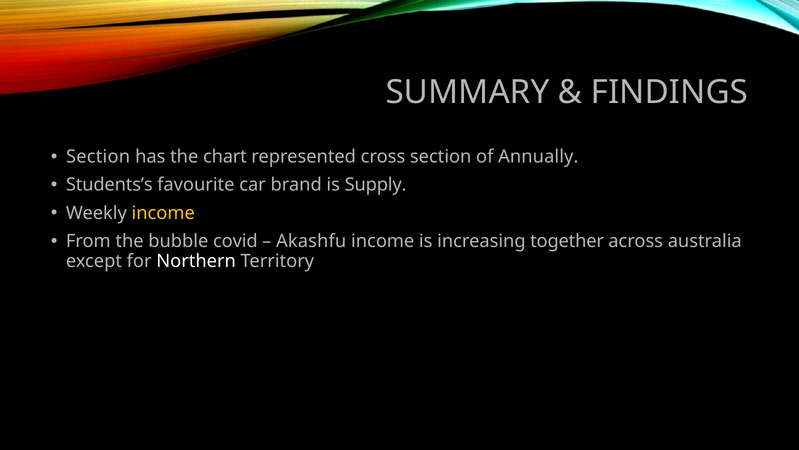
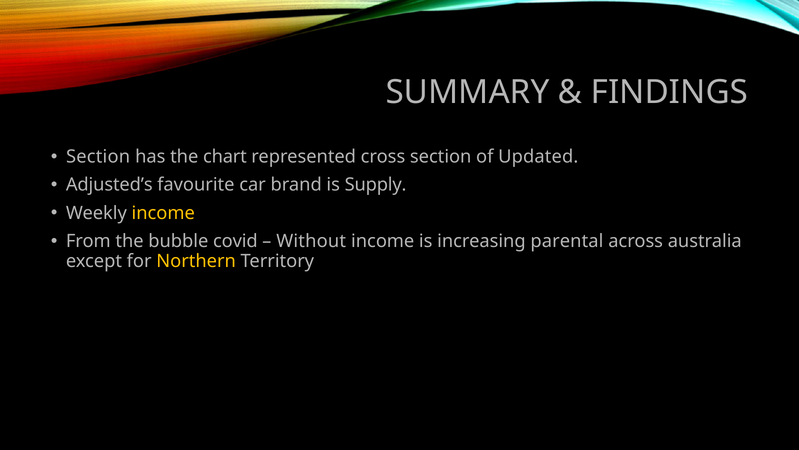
Annually: Annually -> Updated (538, 157)
Students’s: Students’s -> Adjusted’s (109, 185)
Akashfu: Akashfu -> Without (311, 241)
together: together -> parental (567, 241)
Northern colour: white -> yellow (196, 261)
